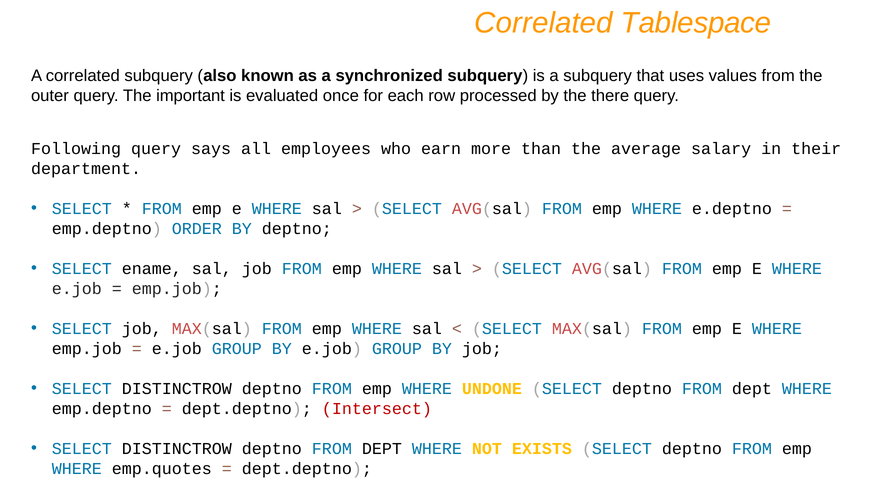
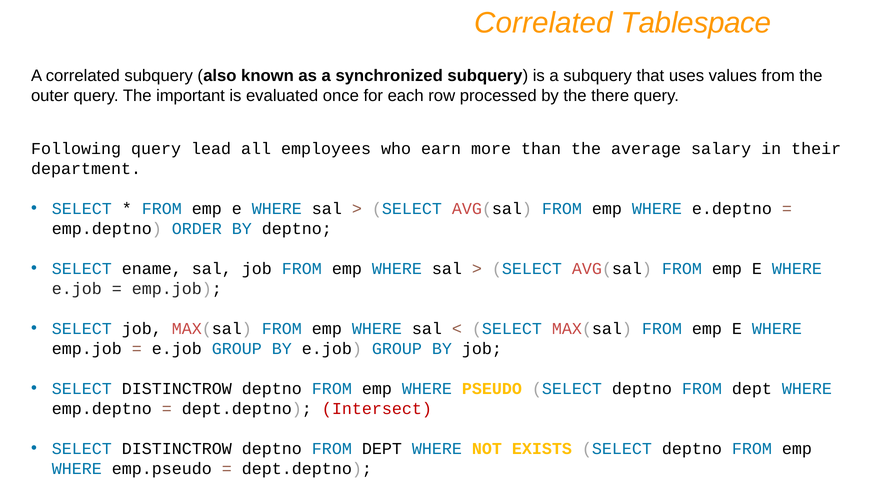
says: says -> lead (211, 149)
UNDONE: UNDONE -> PSEUDO (492, 389)
emp.quotes: emp.quotes -> emp.pseudo (162, 469)
